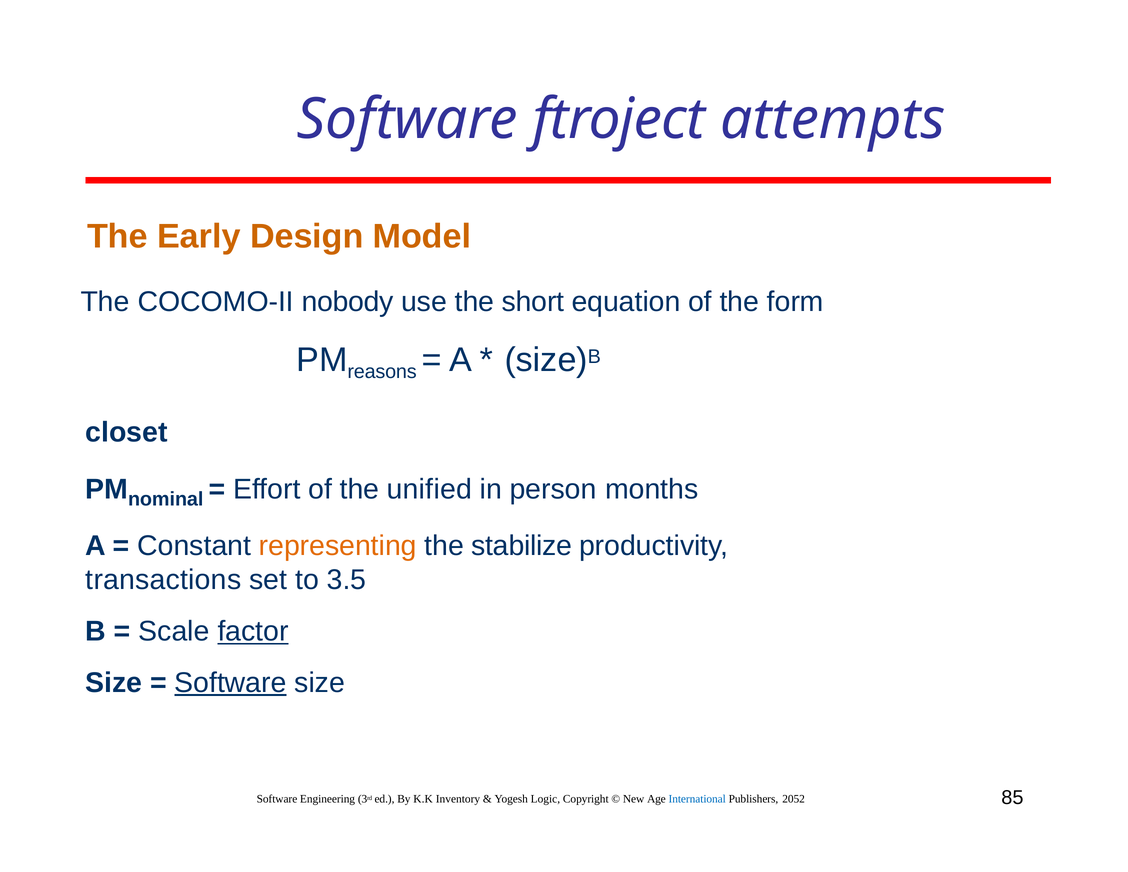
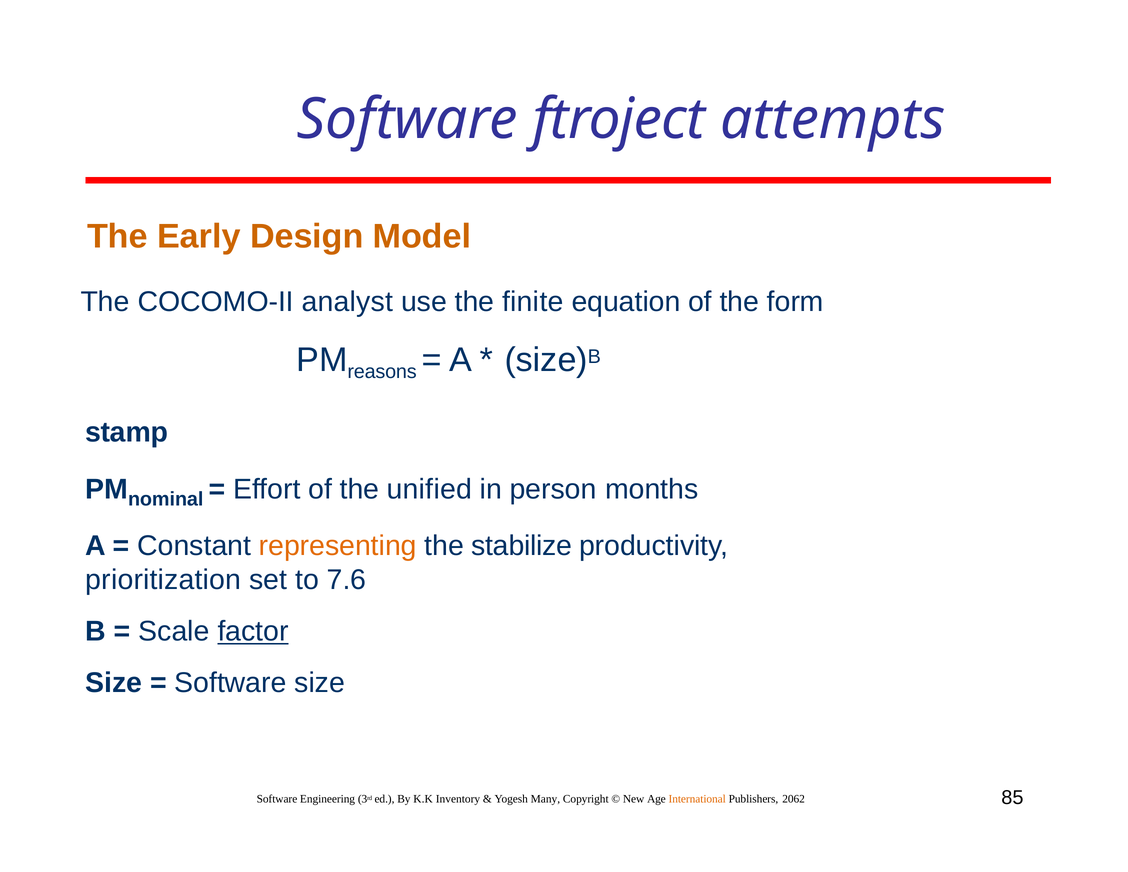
nobody: nobody -> analyst (347, 302)
short: short -> finite (533, 302)
closet: closet -> stamp (127, 432)
transactions: transactions -> prioritization (163, 580)
3.5: 3.5 -> 7.6 (347, 580)
Software underline: present -> none (231, 682)
Logic: Logic -> Many (545, 799)
International colour: blue -> orange (697, 799)
2052: 2052 -> 2062 (794, 799)
